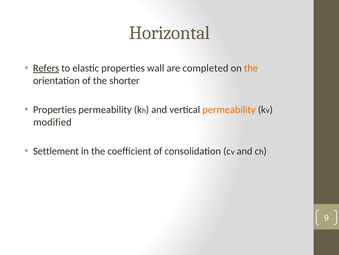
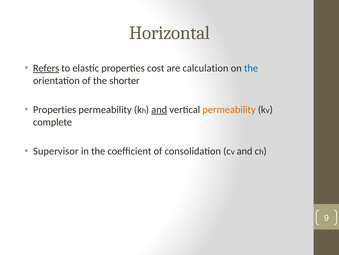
wall: wall -> cost (156, 68)
completed: completed -> calculation (205, 68)
the colour: orange -> blue (251, 68)
and underline: none -> present (159, 109)
modified: modified -> complete (53, 122)
Settlement: Settlement -> Supervisor (56, 151)
